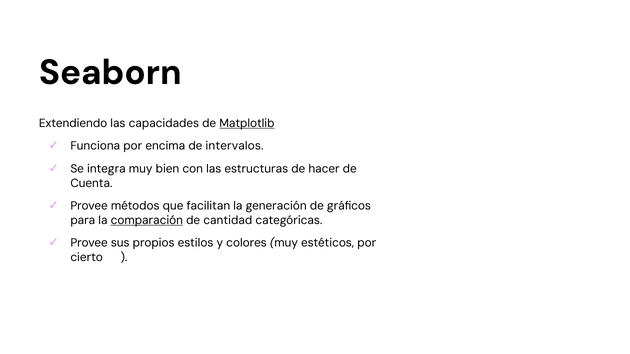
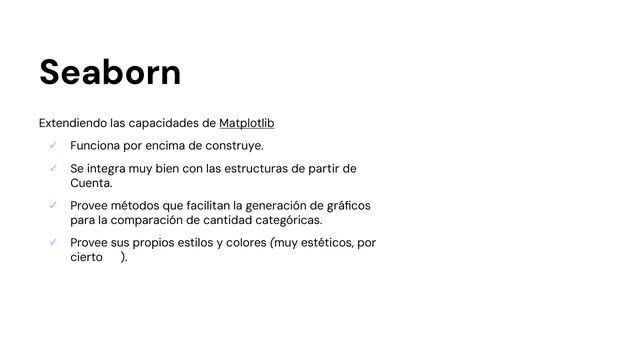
intervalos: intervalos -> construye (235, 146)
hacer: hacer -> partir (324, 169)
comparación underline: present -> none (147, 220)
